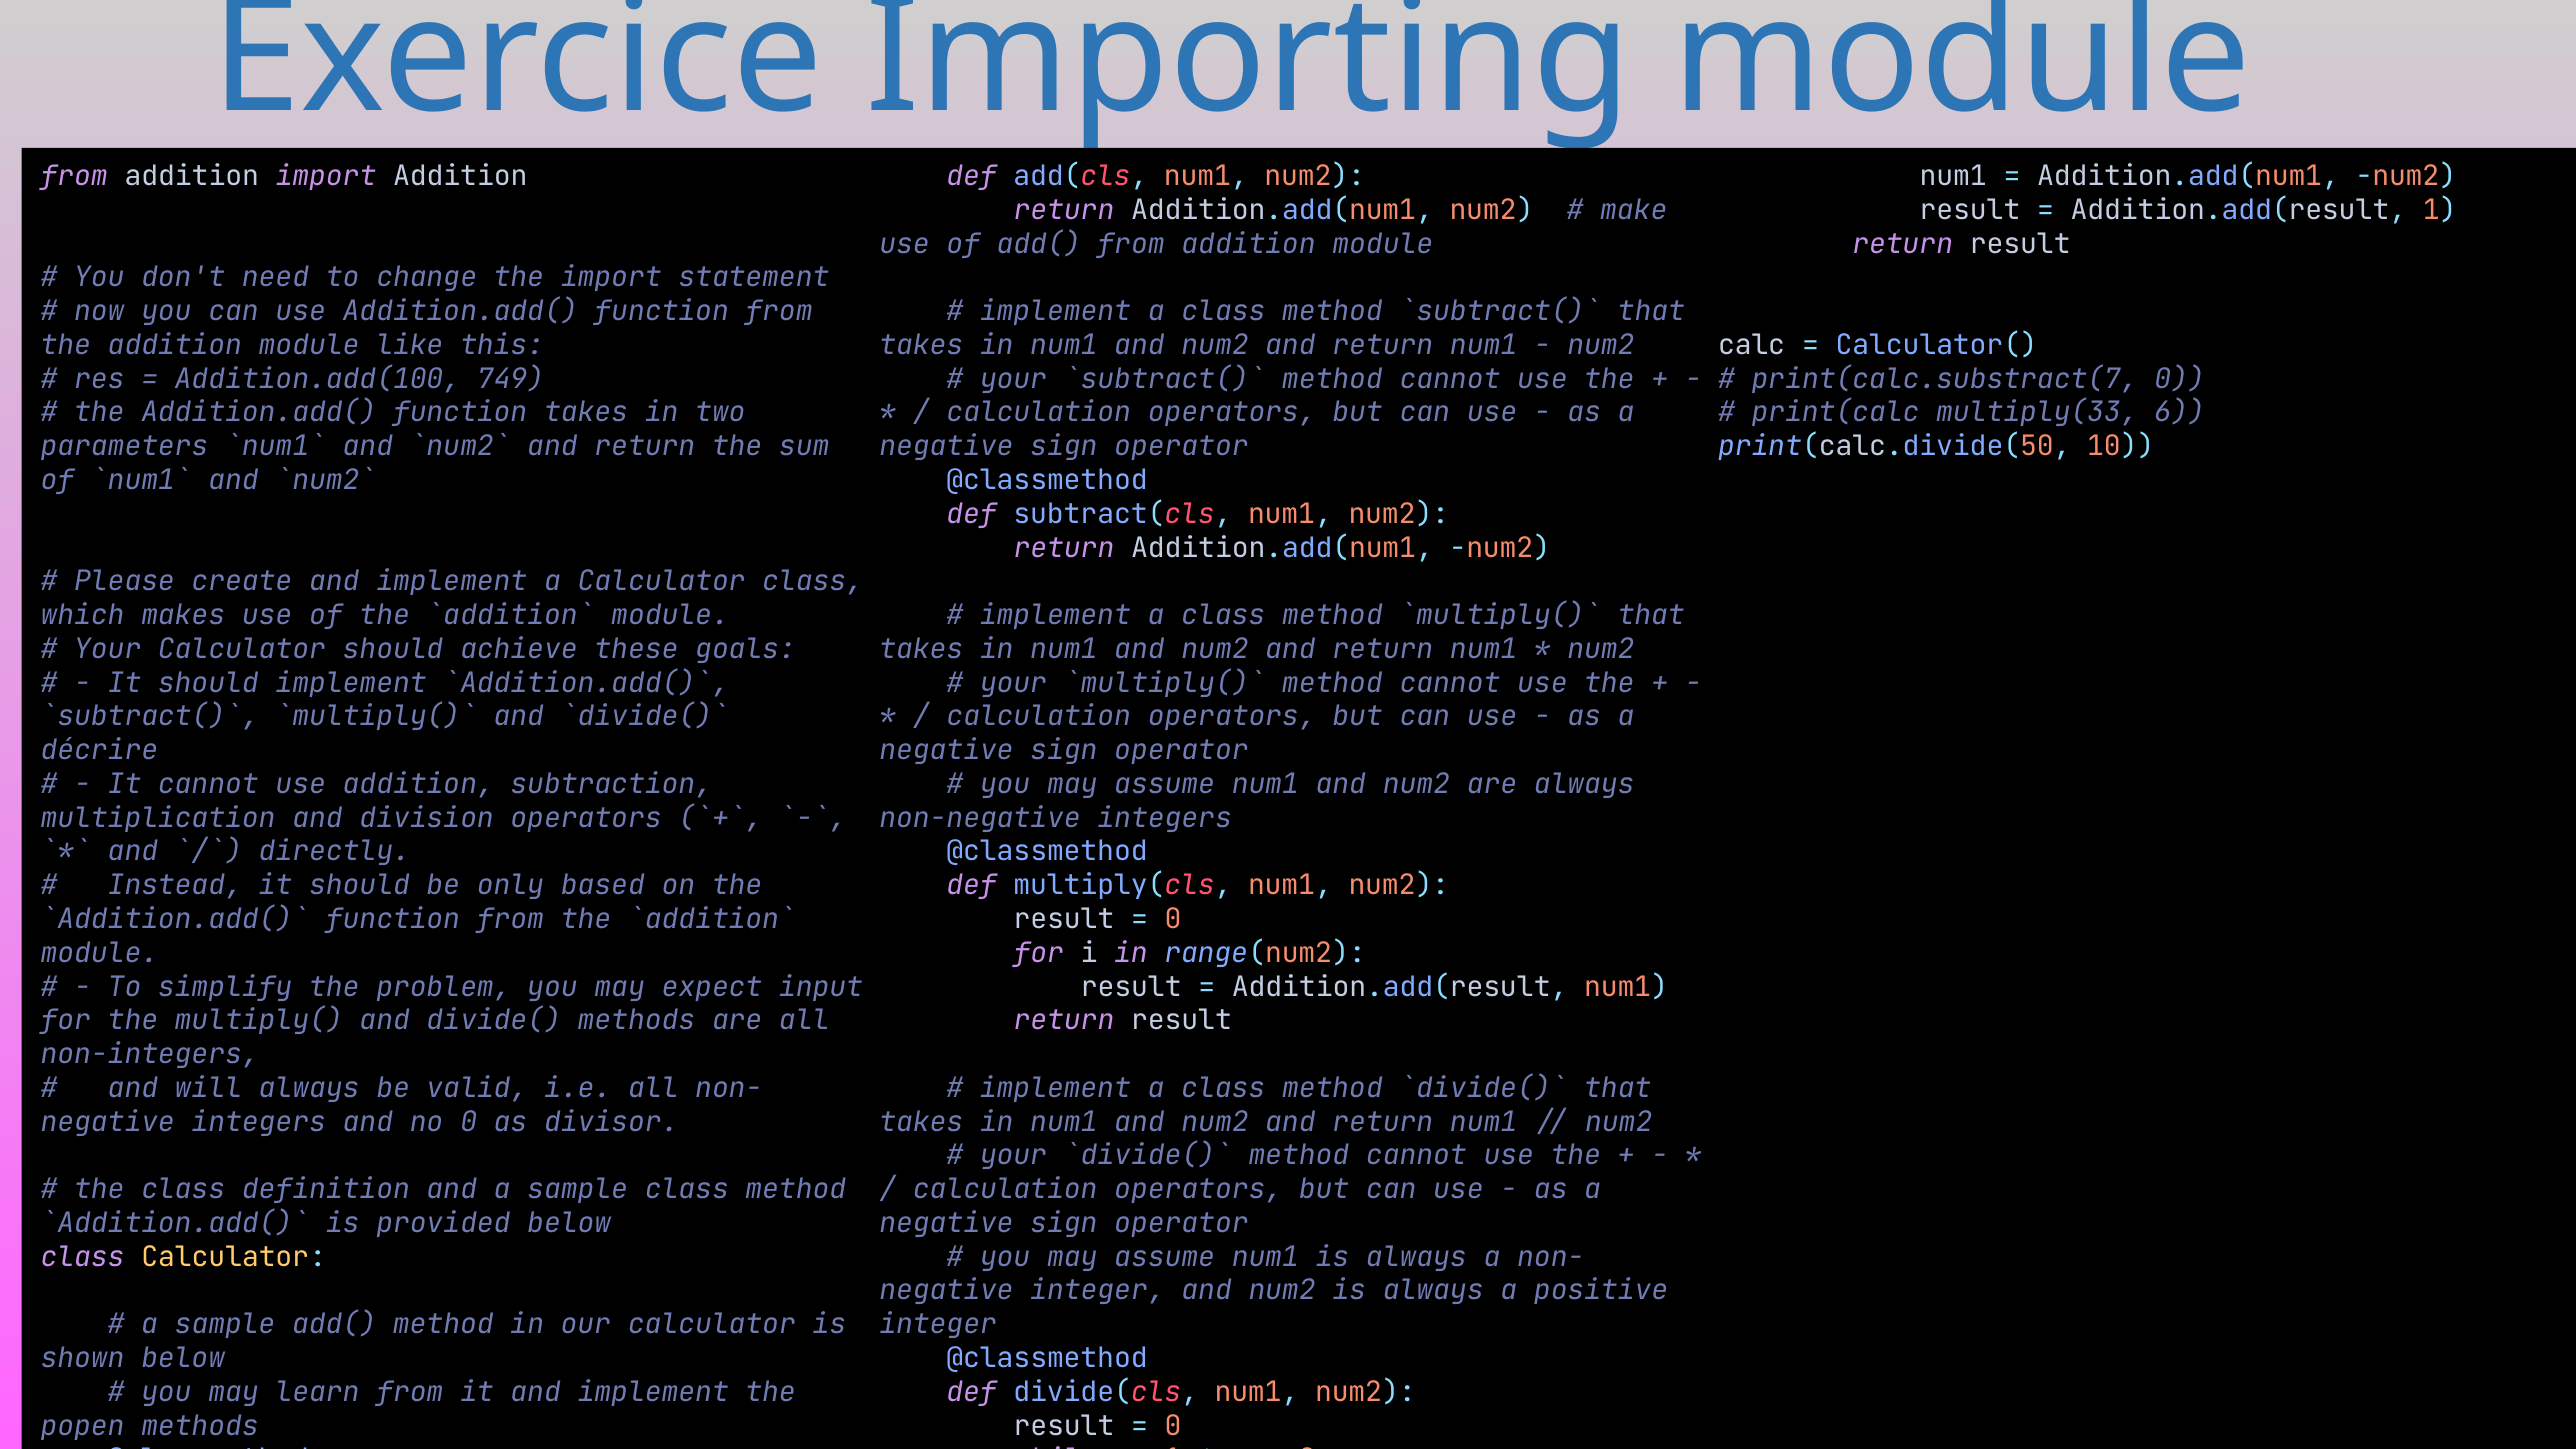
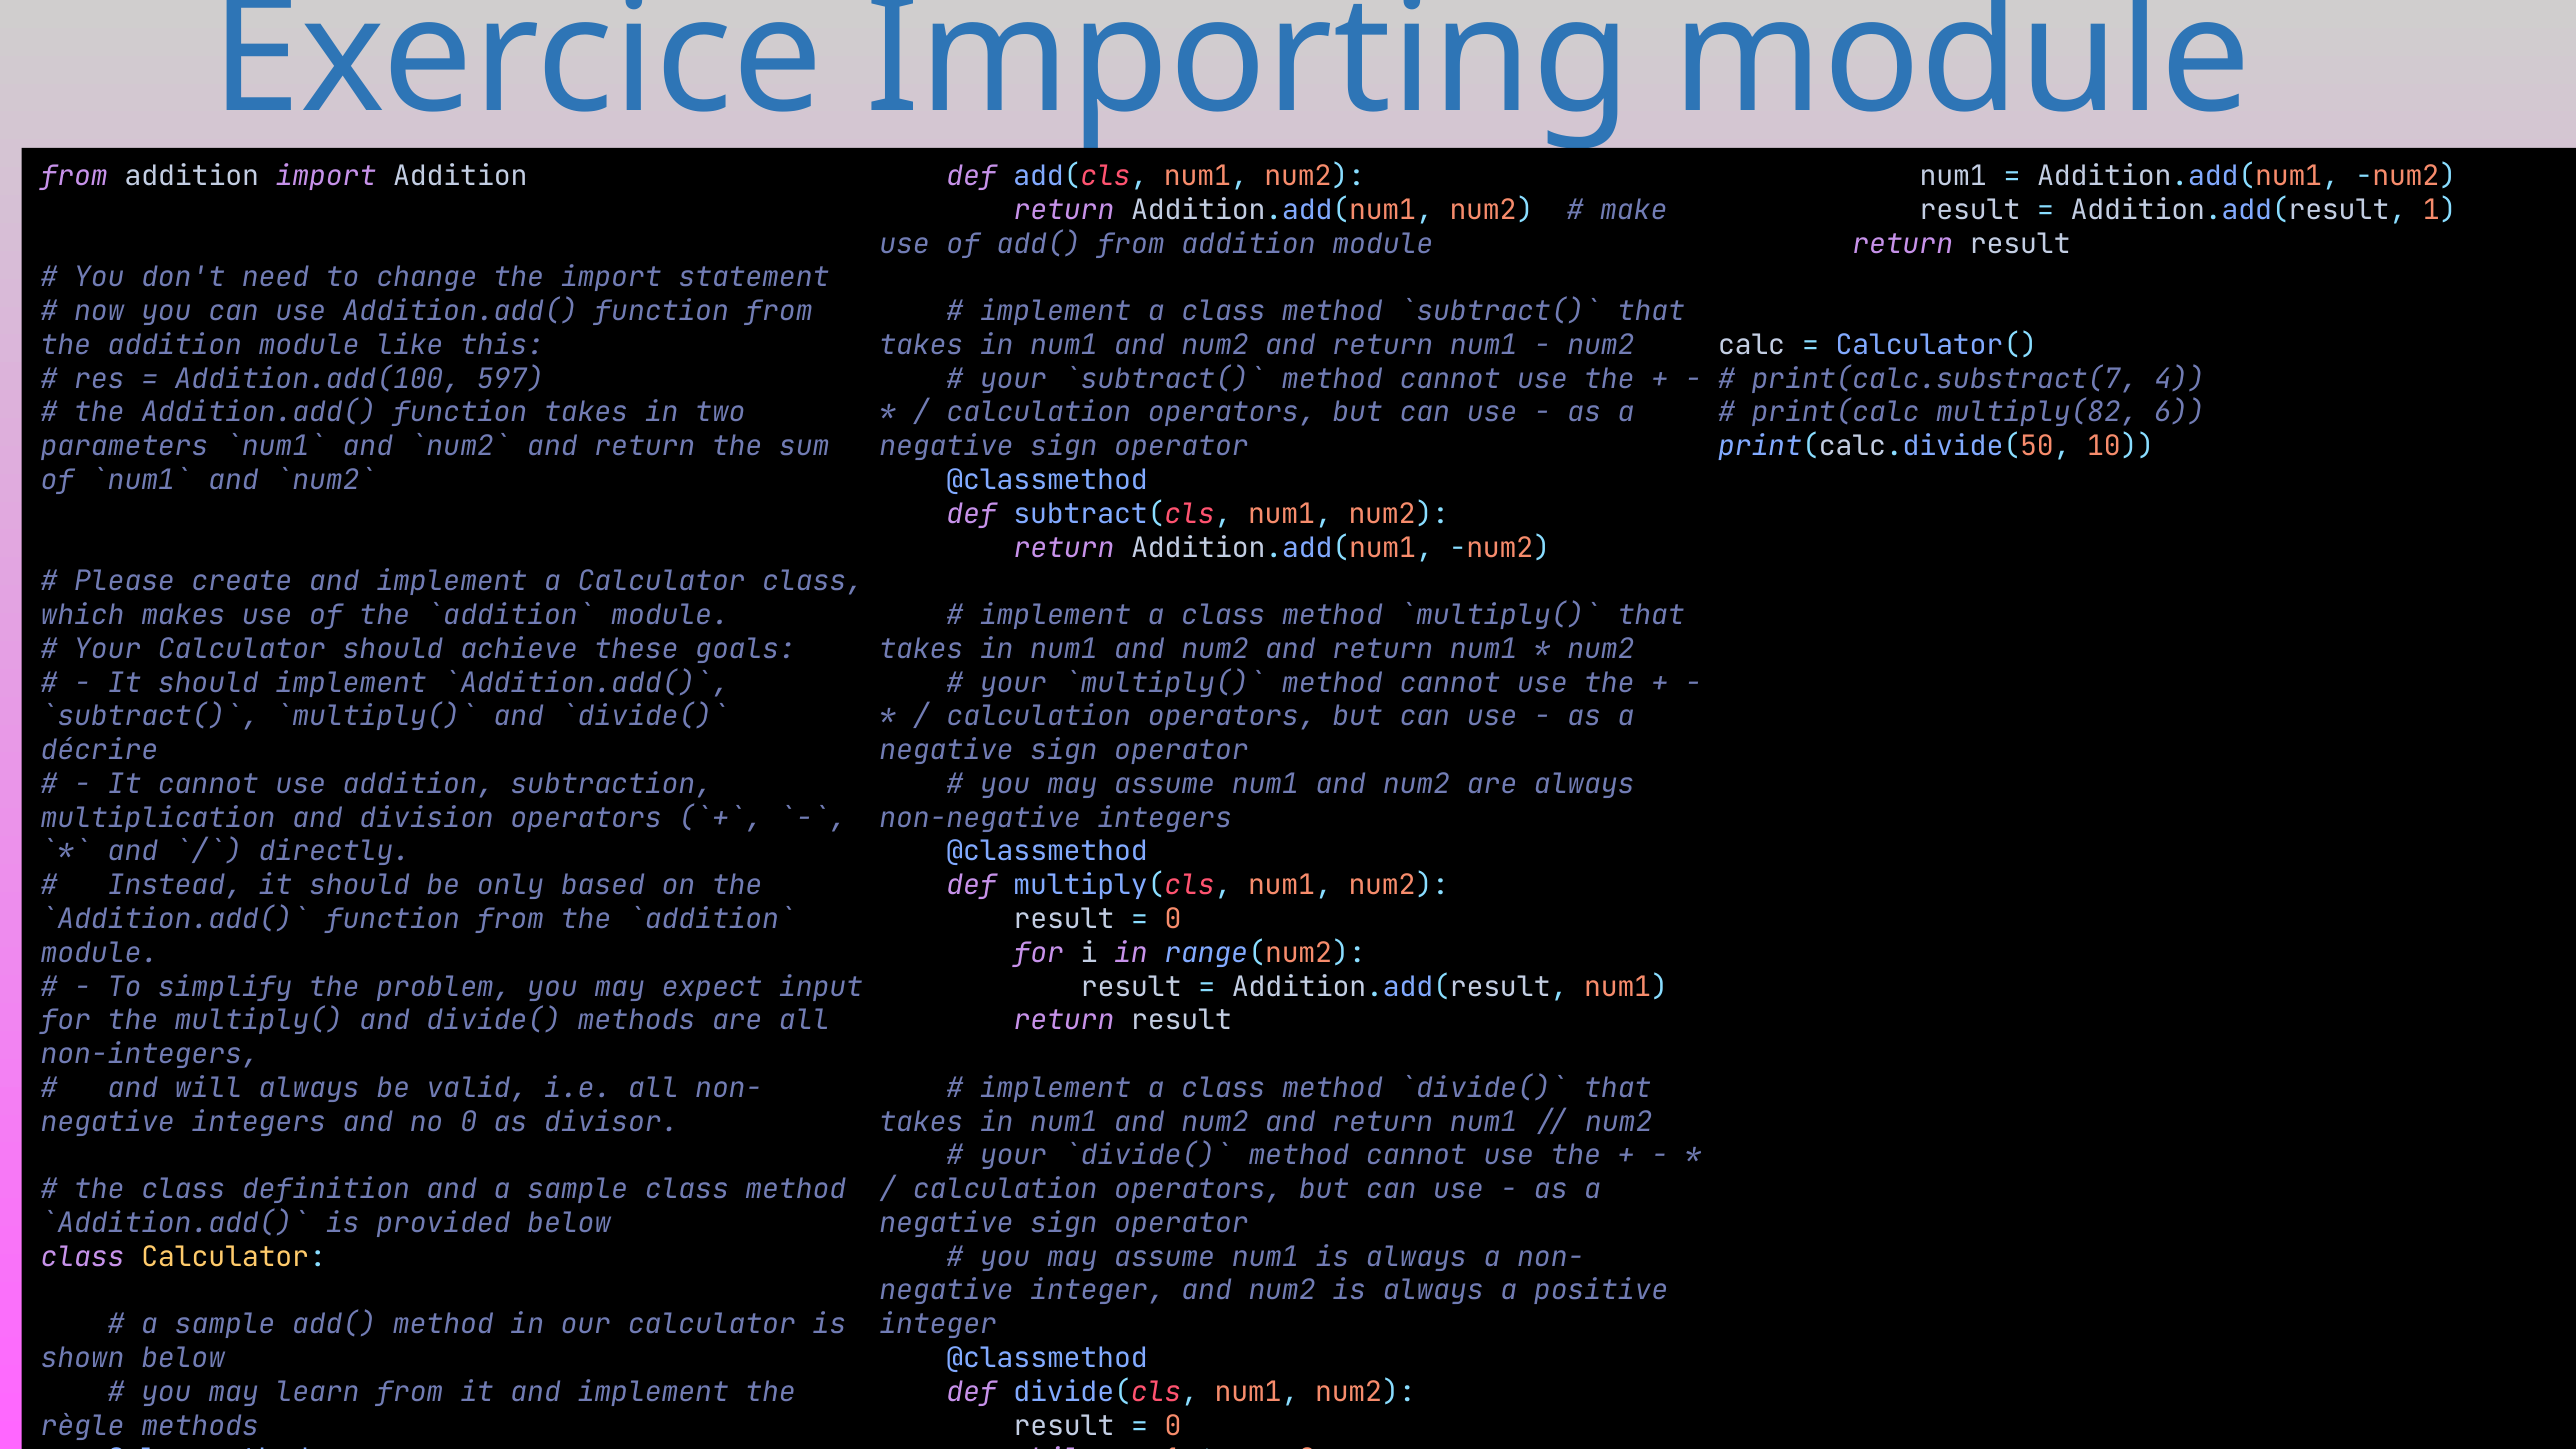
749: 749 -> 597 (511, 379)
print(calc.substract(7 0: 0 -> 4 (2180, 379)
print(calc.multiply(33: print(calc.multiply(33 -> print(calc.multiply(82 (1945, 413)
popen: popen -> règle (83, 1426)
